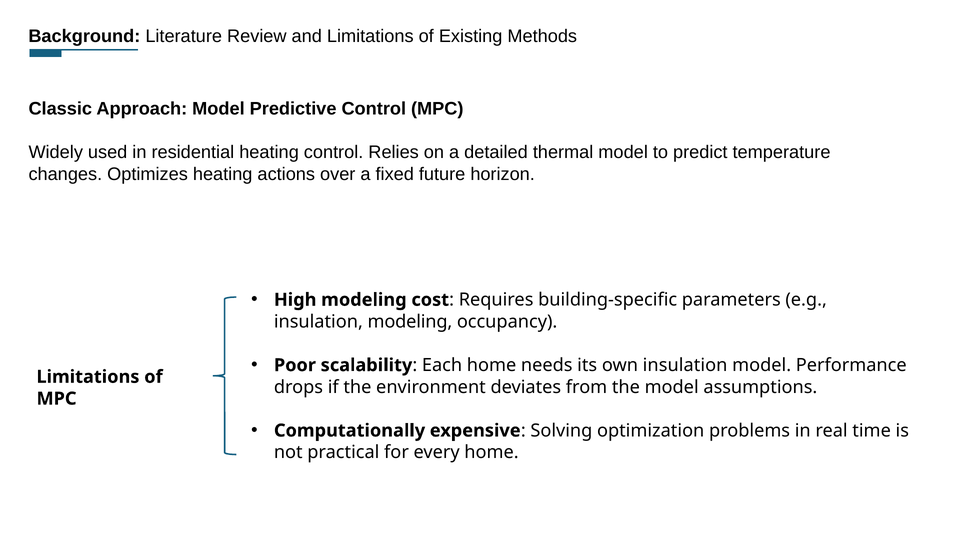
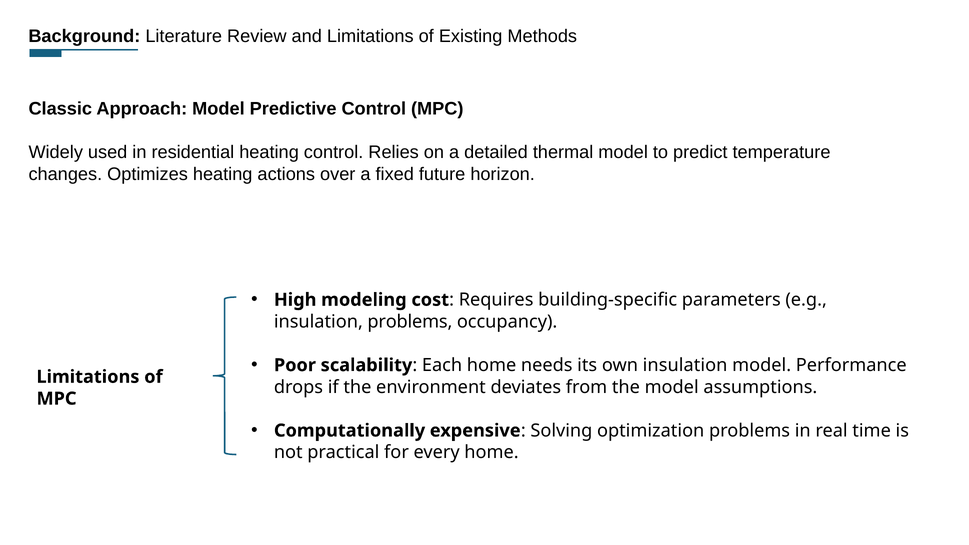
insulation modeling: modeling -> problems (410, 322)
